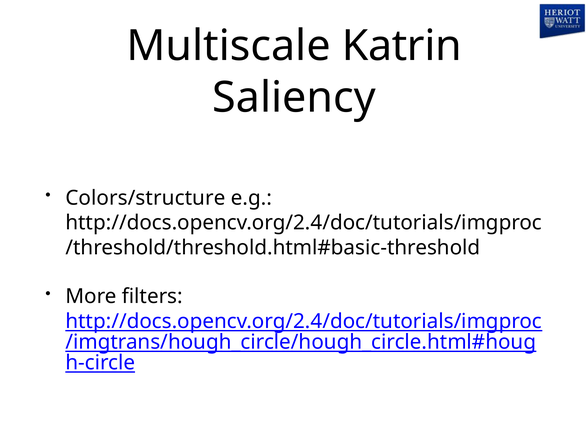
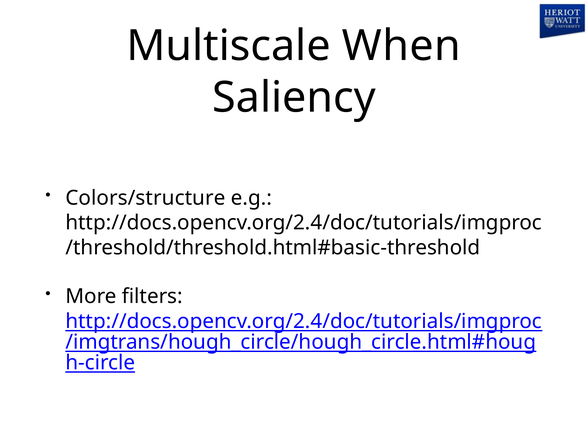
Katrin: Katrin -> When (401, 46)
